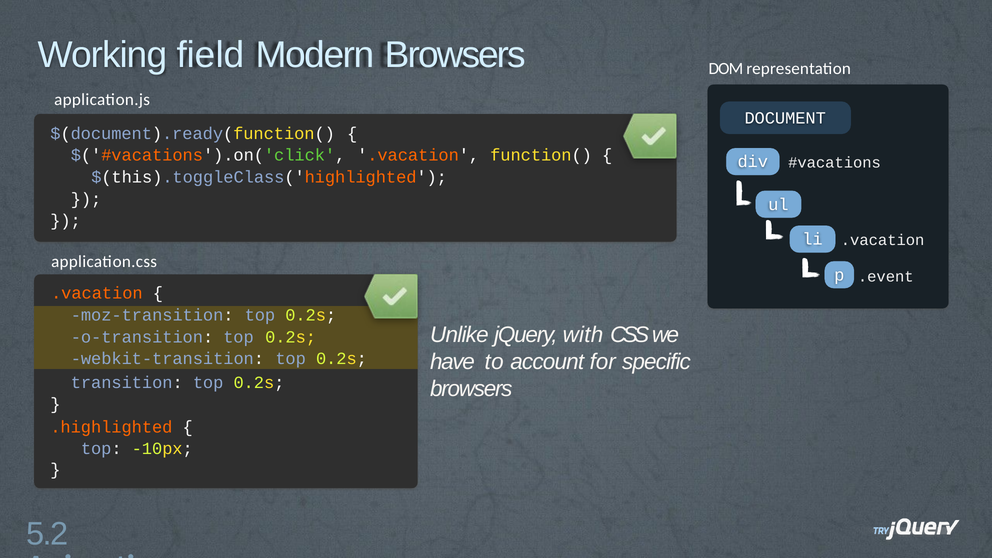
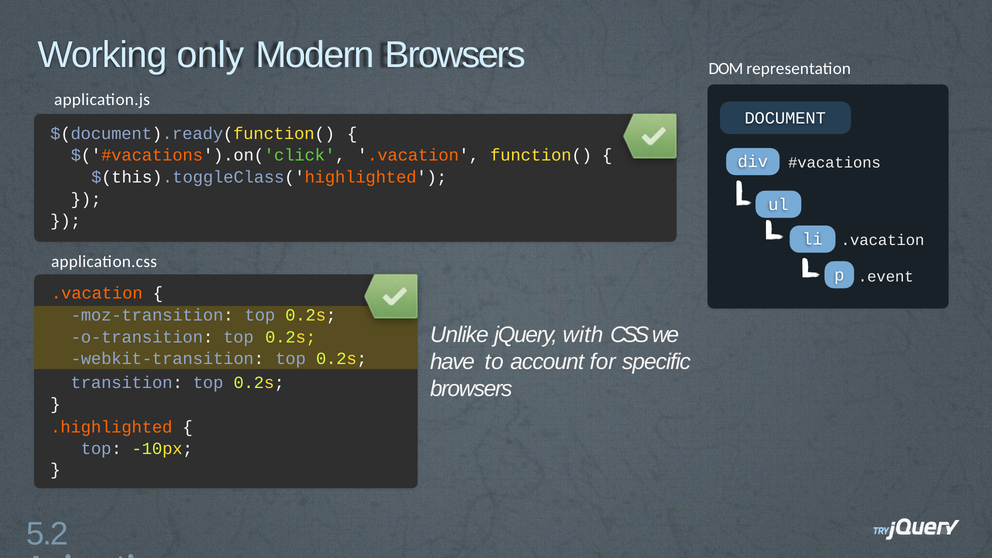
field: field -> only (210, 55)
